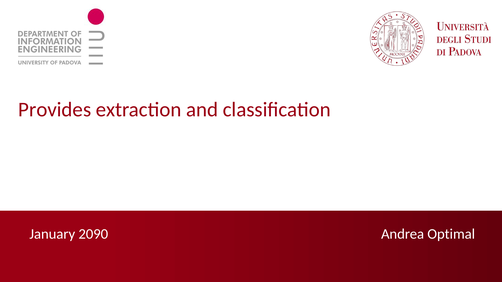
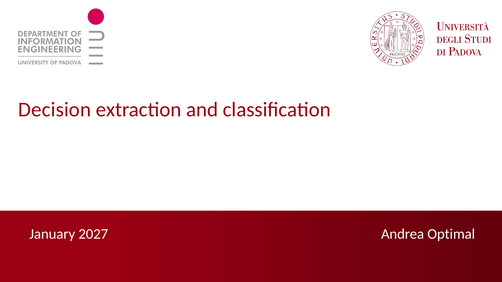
Provides: Provides -> Decision (55, 110)
2090: 2090 -> 2027 (93, 234)
